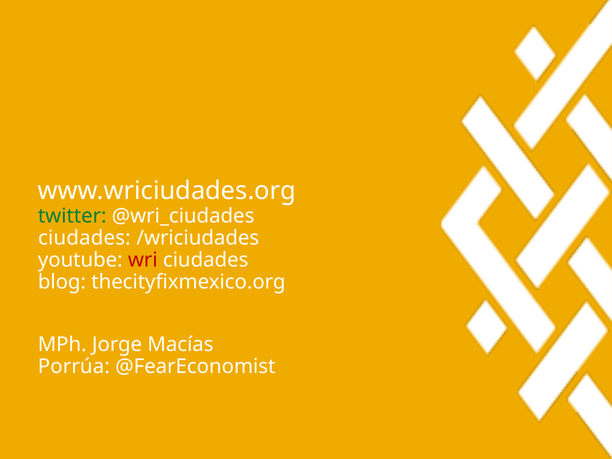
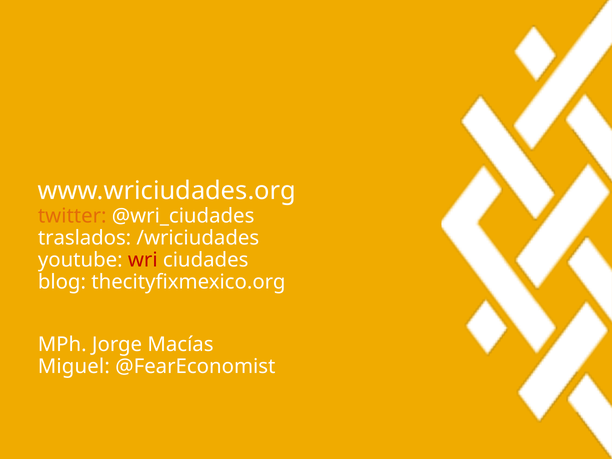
twitter colour: green -> orange (72, 216)
ciudades: ciudades -> traslados (85, 238)
Porrúa: Porrúa -> Miguel (74, 367)
